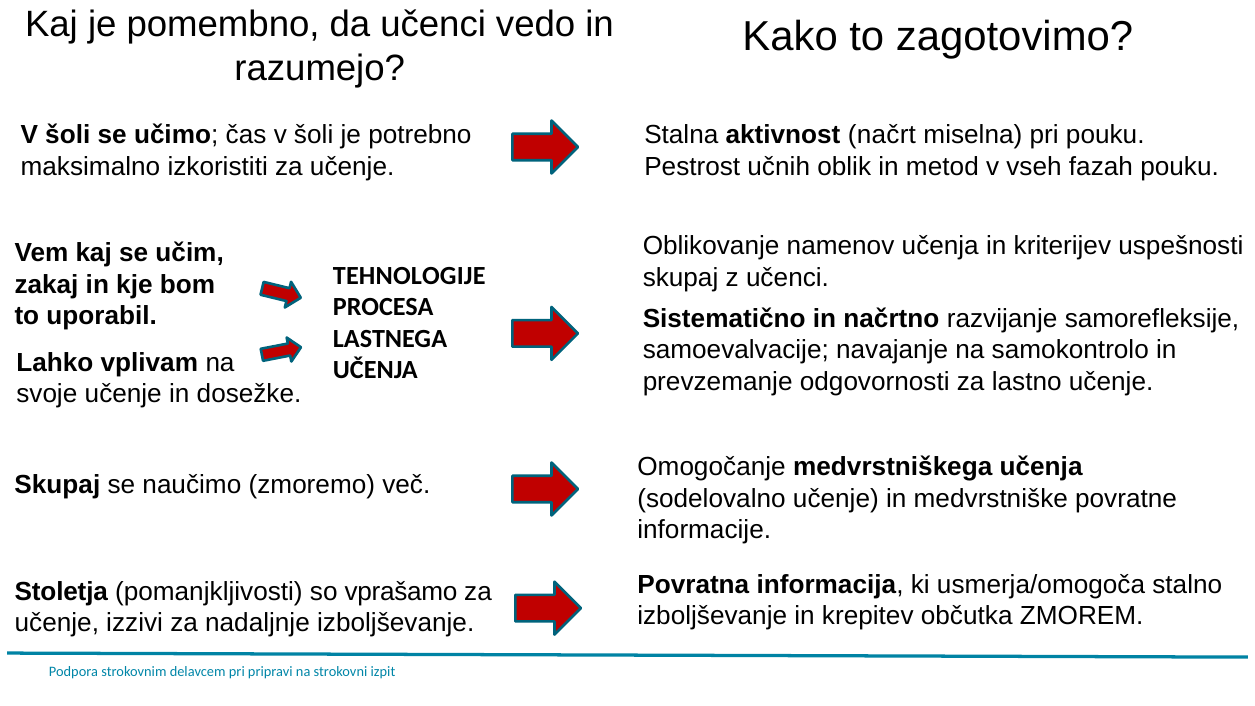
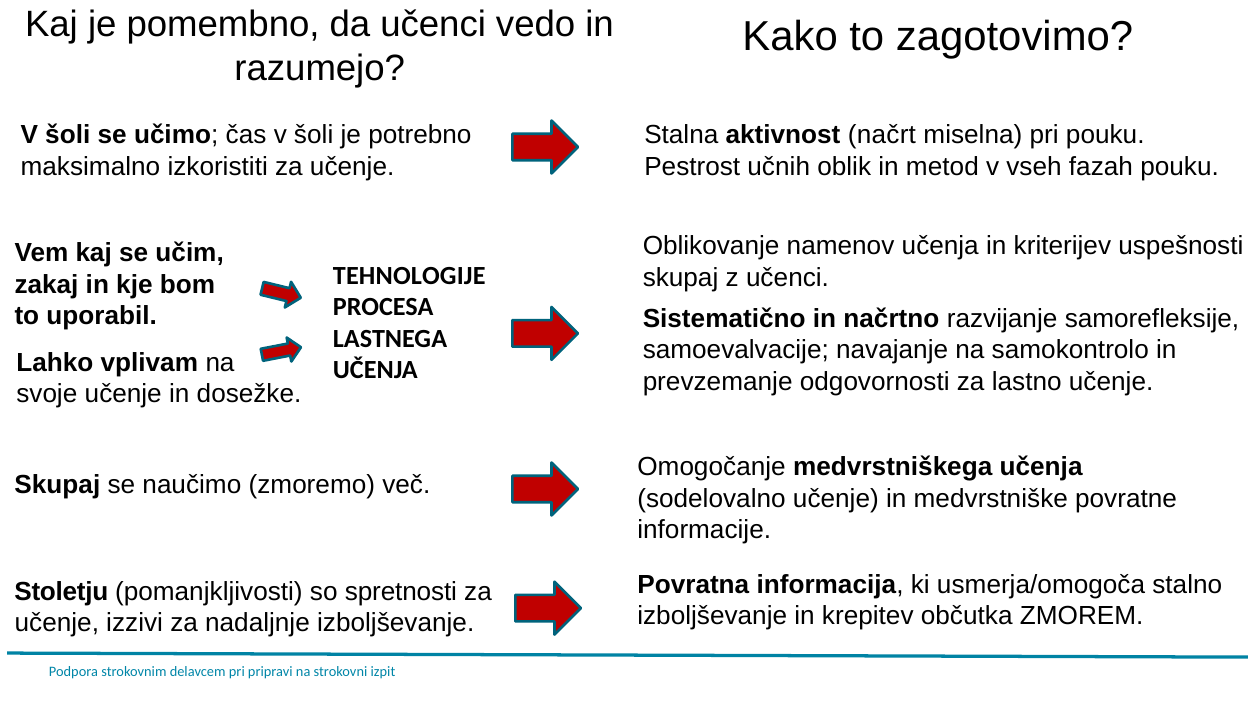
Stoletja: Stoletja -> Stoletju (61, 592)
vprašamo: vprašamo -> spretnosti (401, 592)
